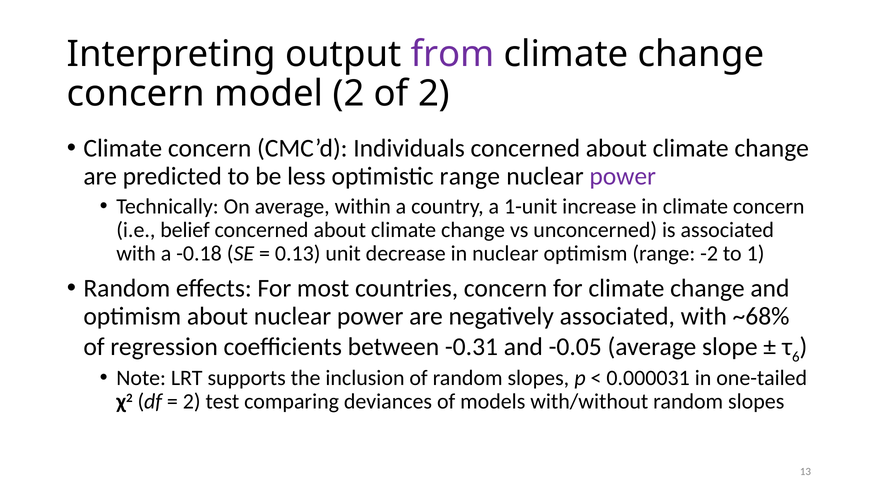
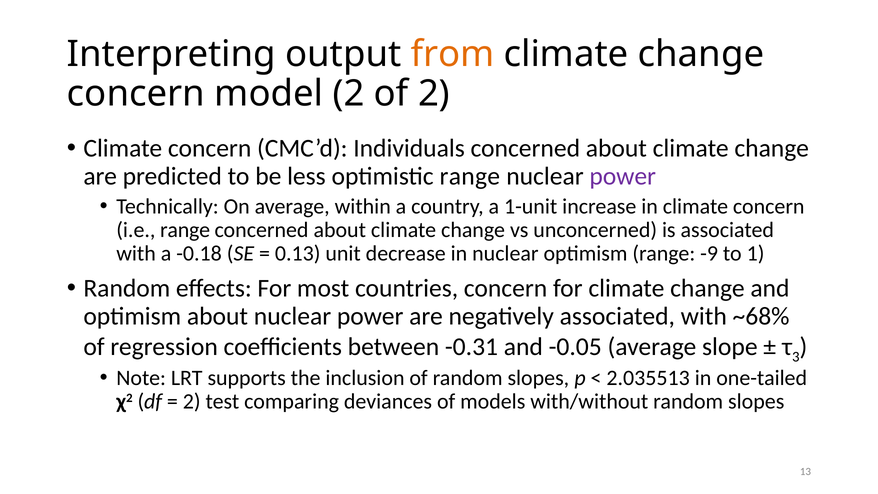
from colour: purple -> orange (453, 54)
i.e belief: belief -> range (185, 230)
-2: -2 -> -9 (709, 254)
6: 6 -> 3 (796, 357)
0.000031: 0.000031 -> 2.035513 (648, 378)
